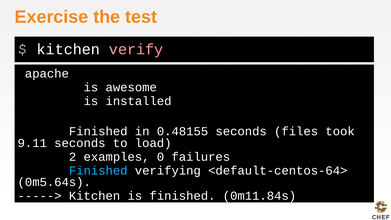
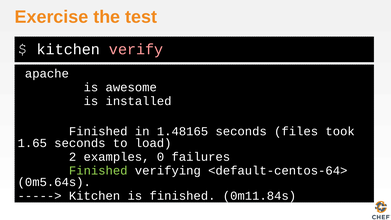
0.48155: 0.48155 -> 1.48165 (183, 131)
9.11: 9.11 -> 1.65 (32, 143)
Finished colour: light blue -> light green (98, 170)
